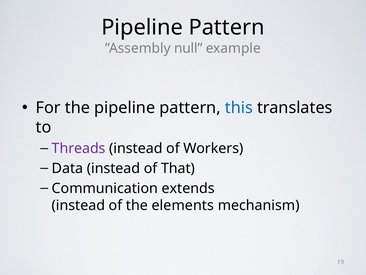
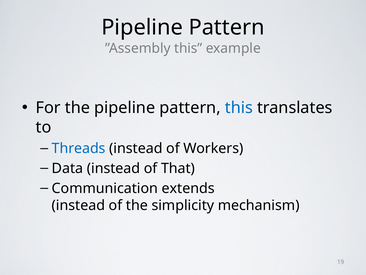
”Assembly null: null -> this (188, 48)
Threads colour: purple -> blue (79, 148)
elements: elements -> simplicity (183, 205)
